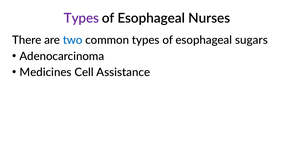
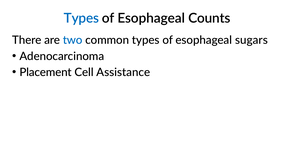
Types colour: purple -> blue (81, 18)
Nurses: Nurses -> Counts (209, 18)
Medicines: Medicines -> Placement (46, 72)
